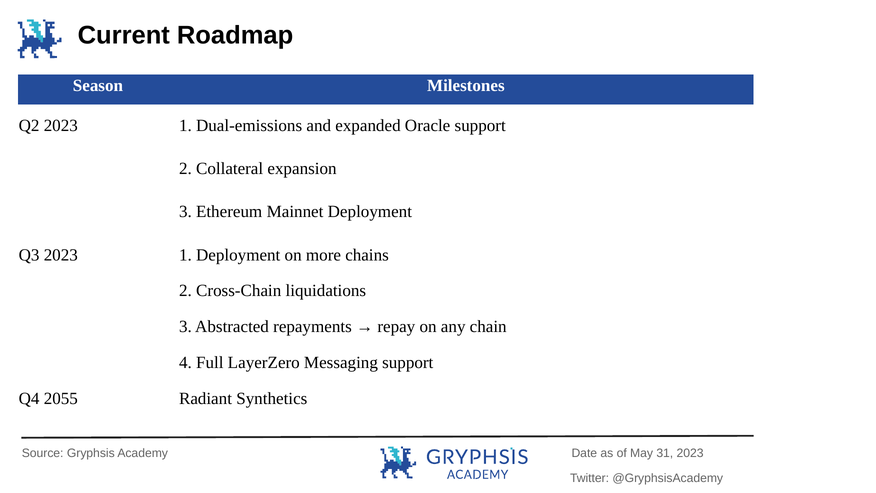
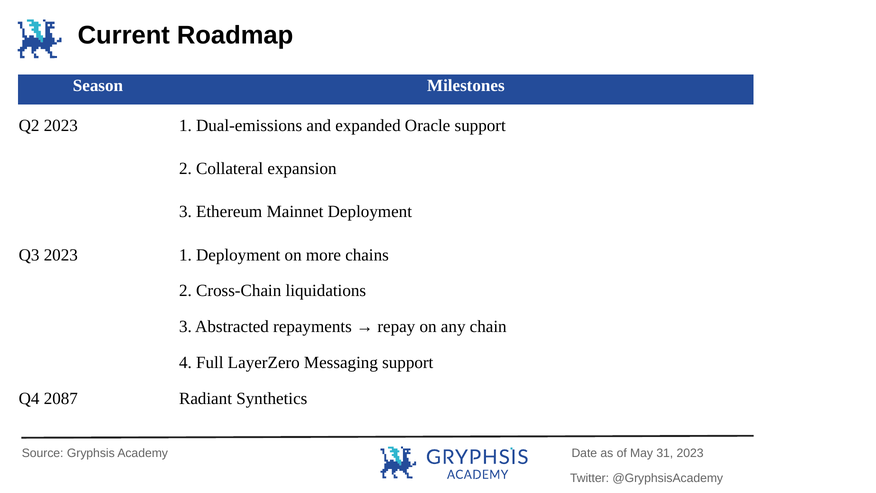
2055: 2055 -> 2087 (61, 399)
